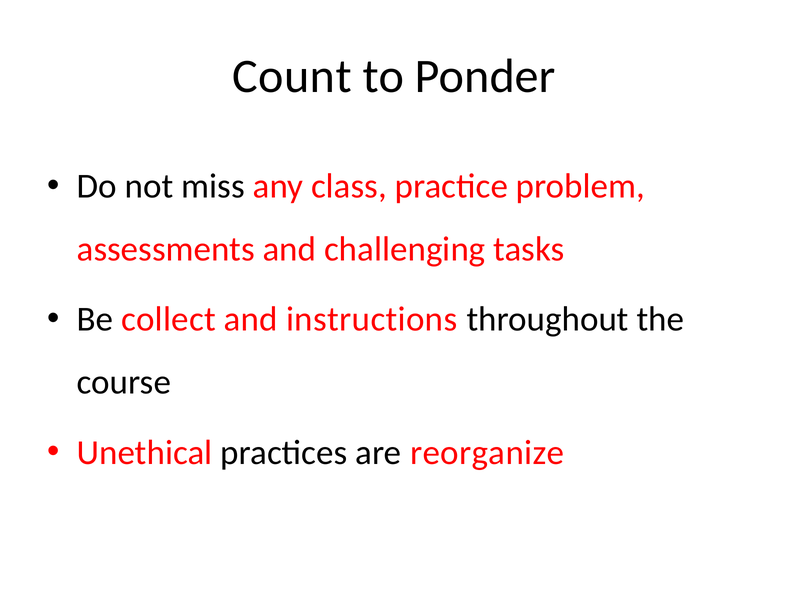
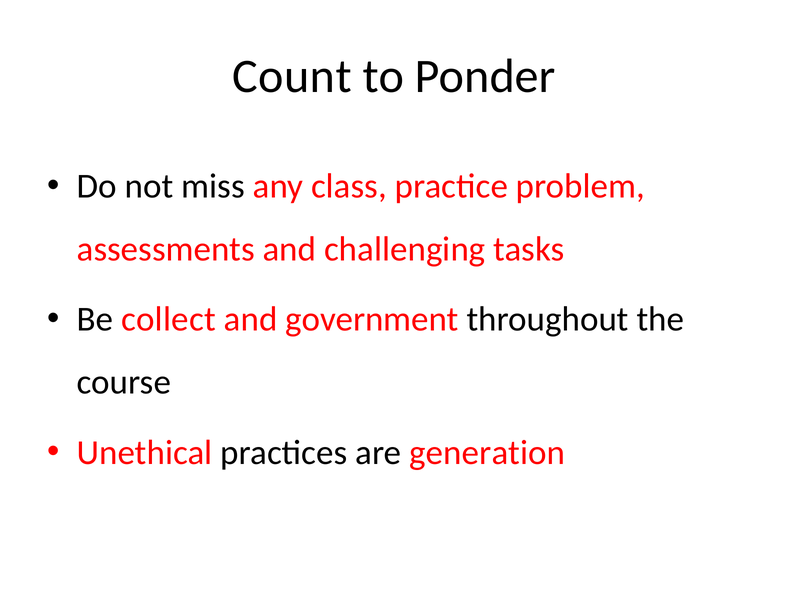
instructions: instructions -> government (372, 319)
reorganize: reorganize -> generation (487, 452)
